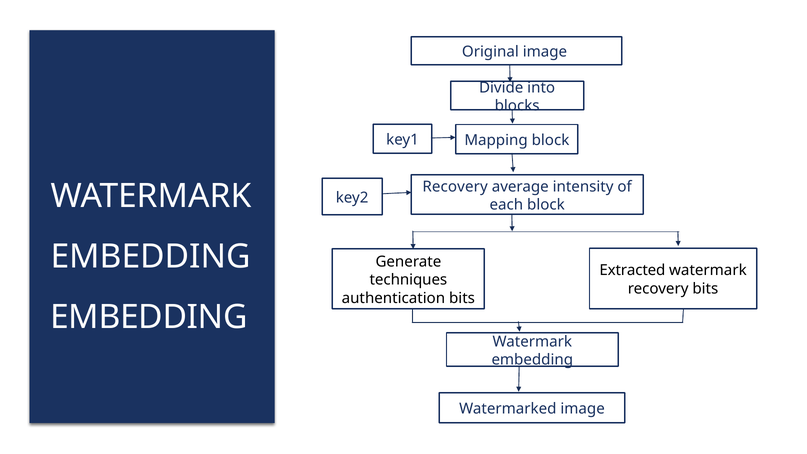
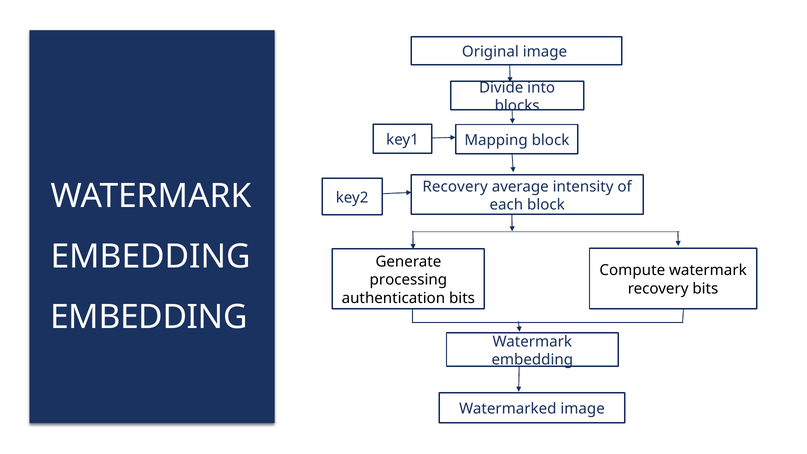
Extracted: Extracted -> Compute (632, 270)
techniques: techniques -> processing (408, 280)
